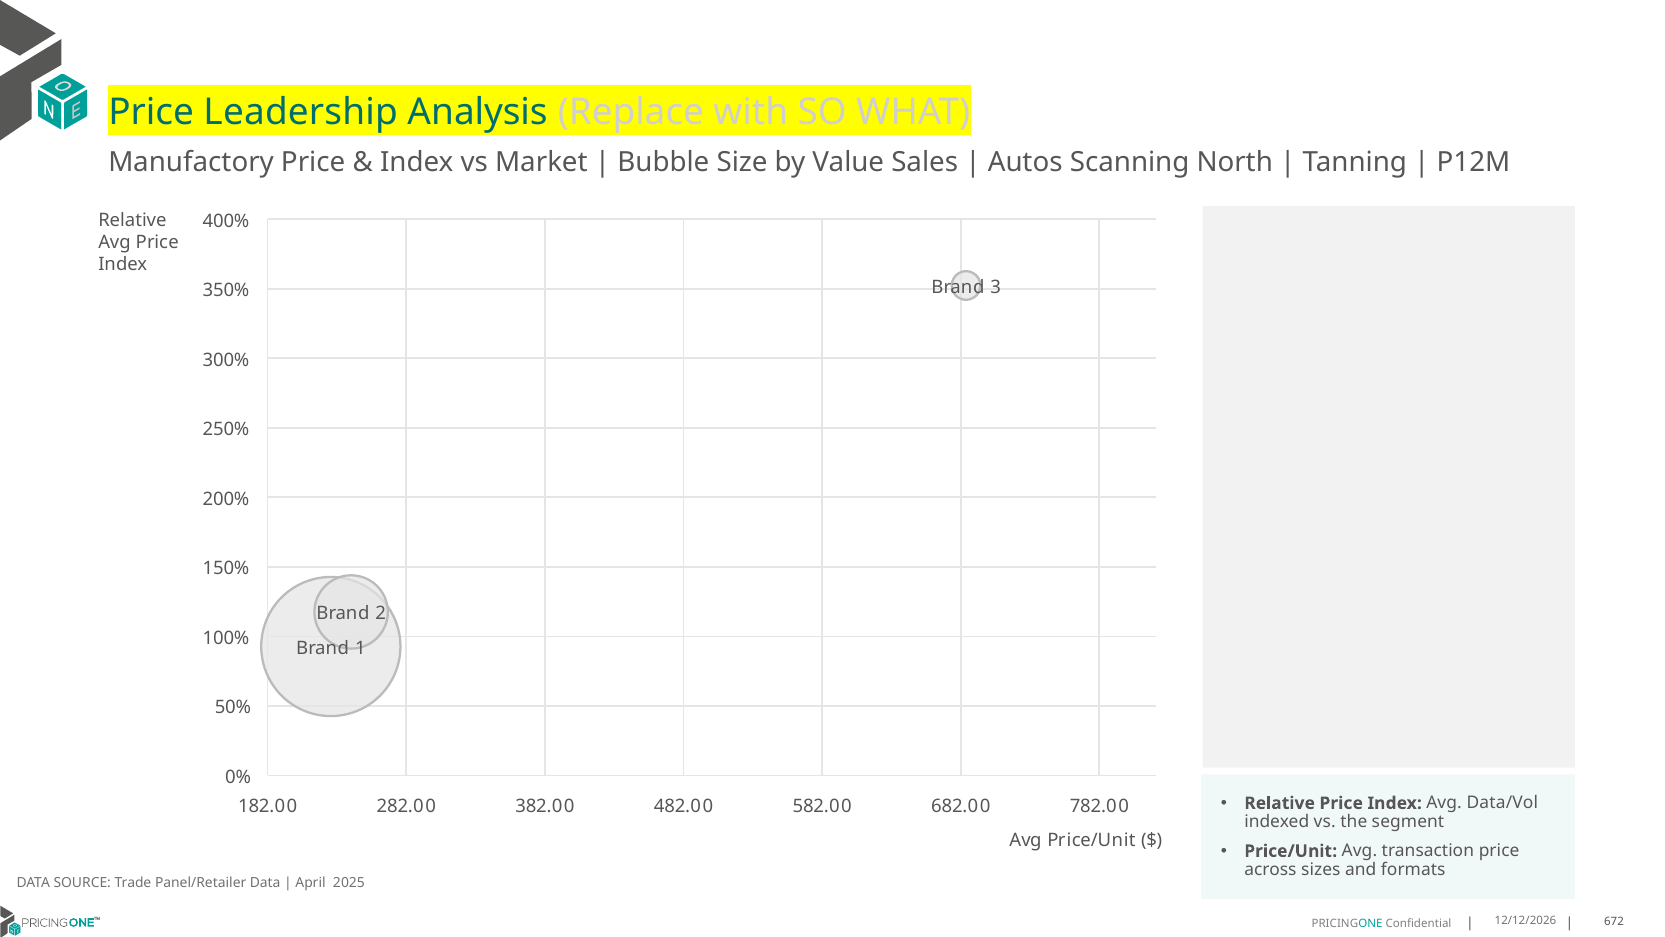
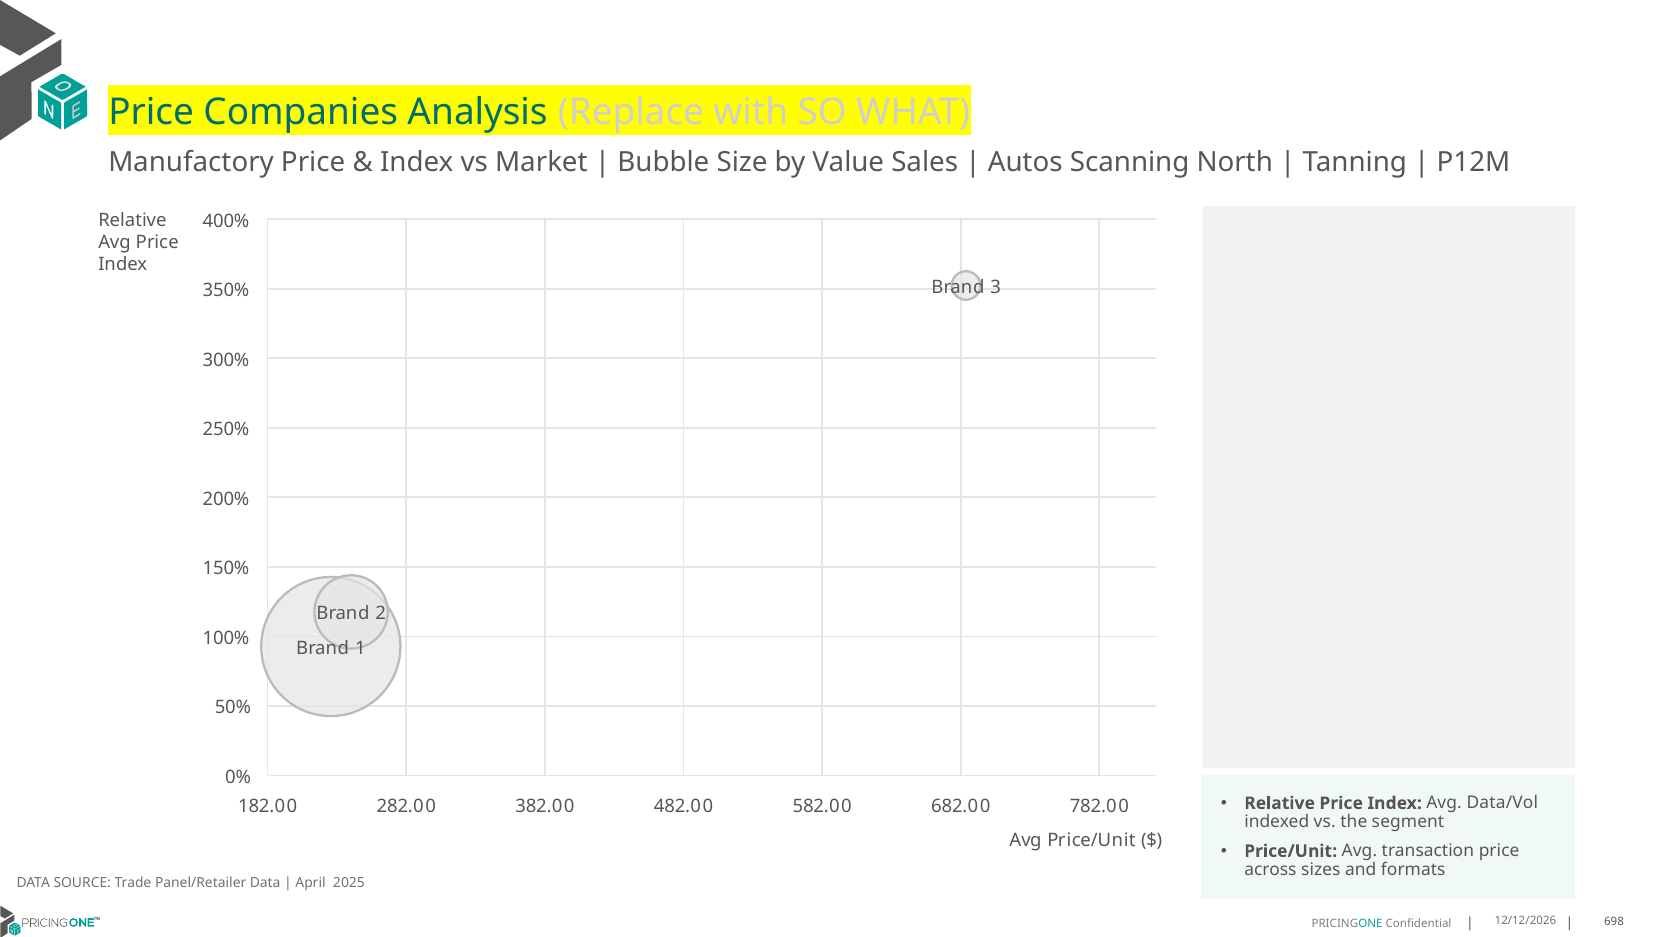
Leadership: Leadership -> Companies (301, 112)
672: 672 -> 698 (1614, 921)
